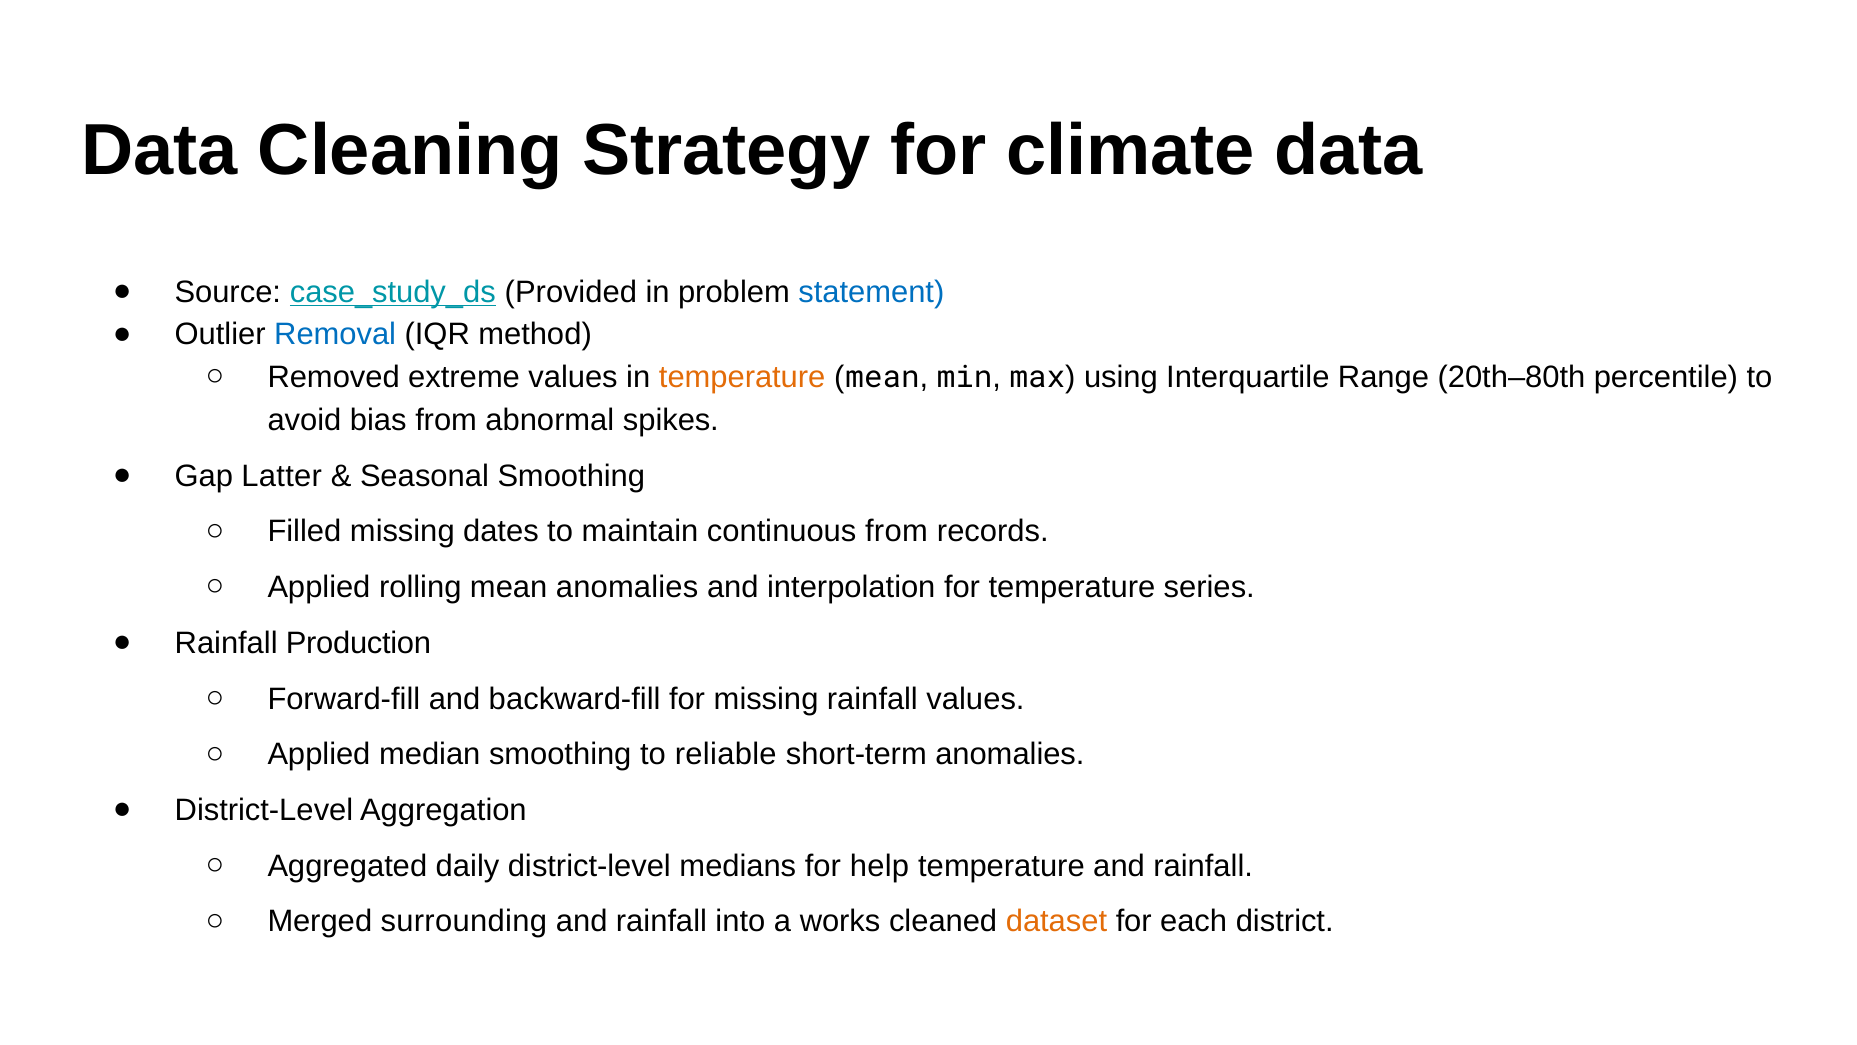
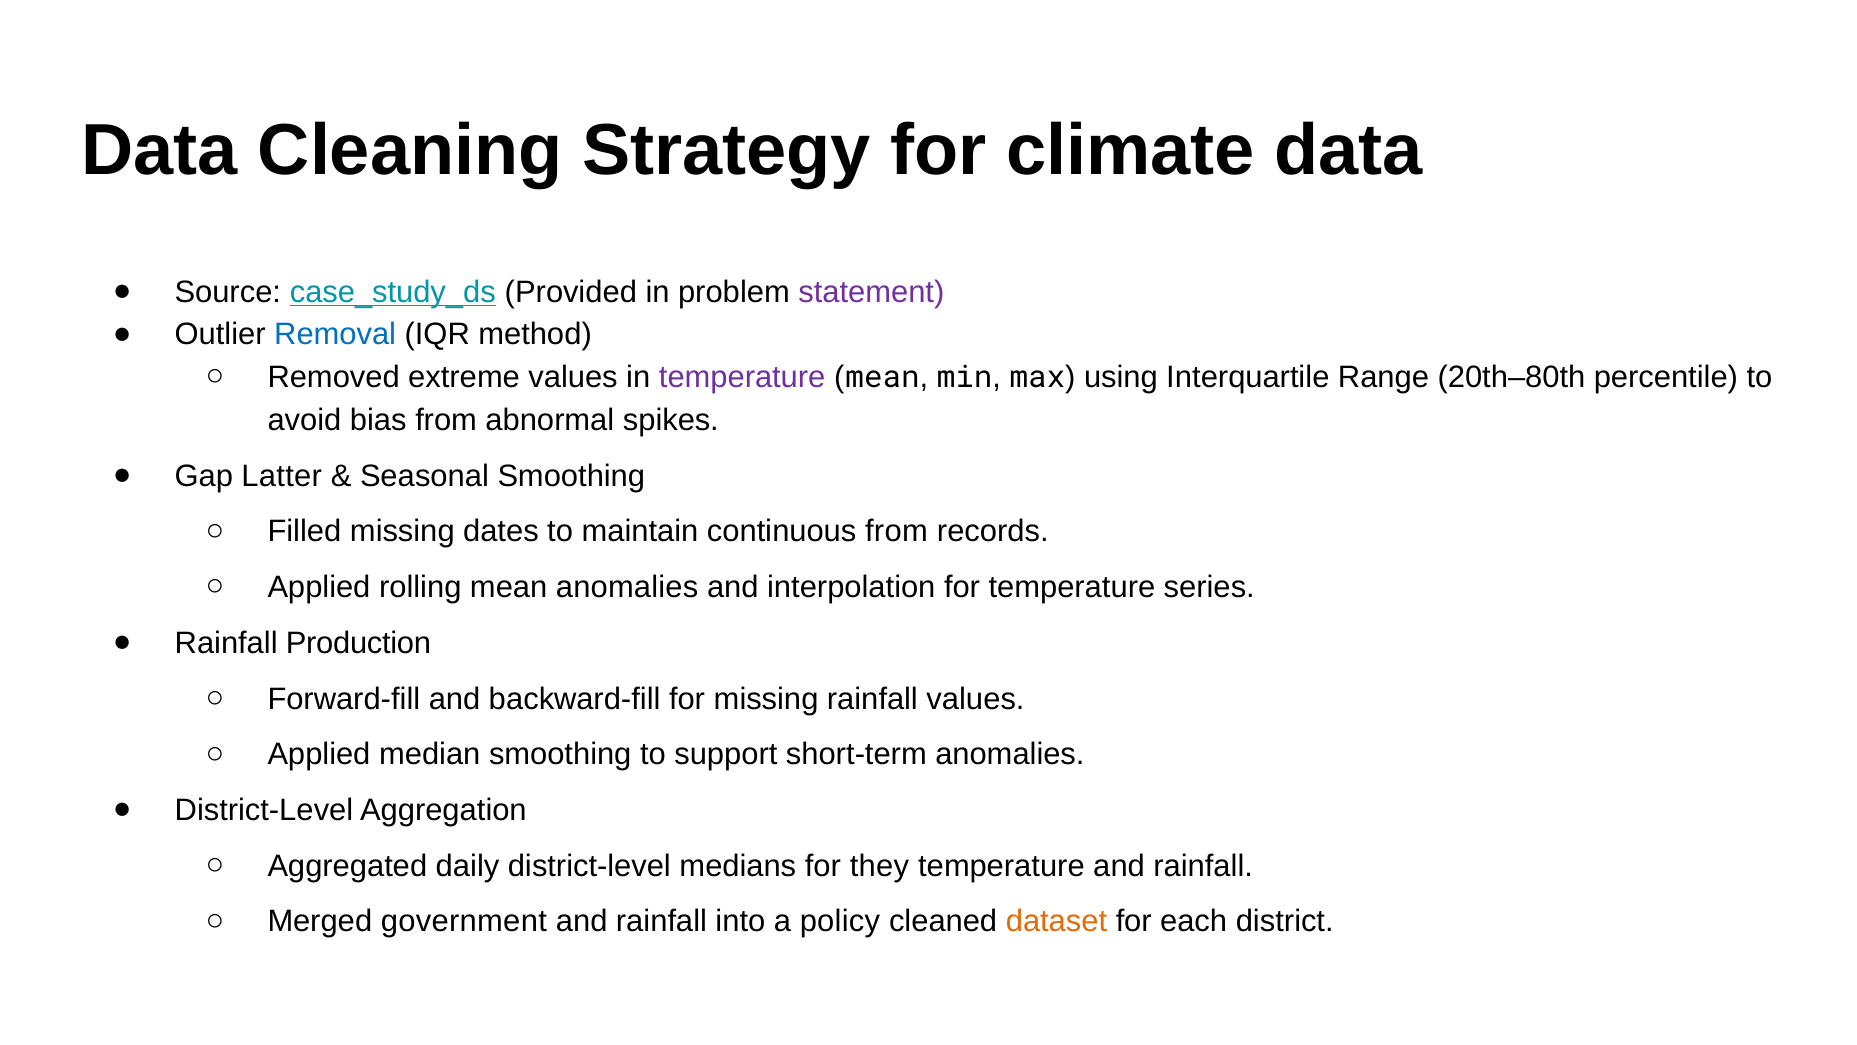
statement colour: blue -> purple (871, 292)
temperature colour: orange -> purple (742, 377)
reliable: reliable -> support (726, 754)
help: help -> they (879, 866)
surrounding: surrounding -> government (464, 921)
works: works -> policy (840, 921)
